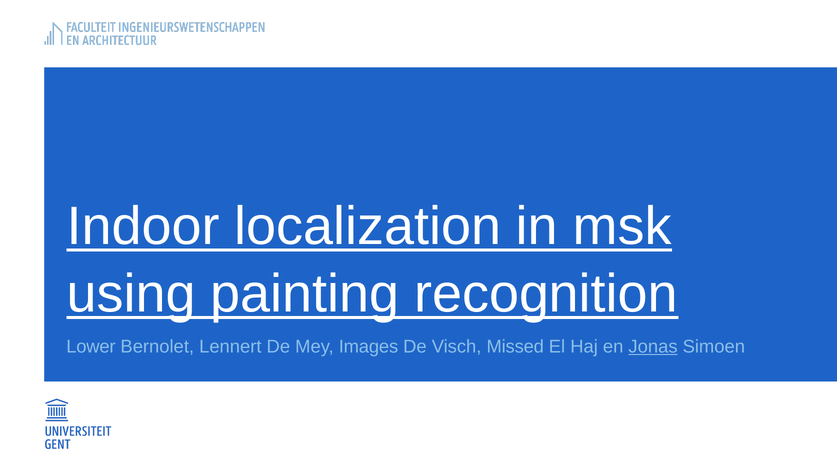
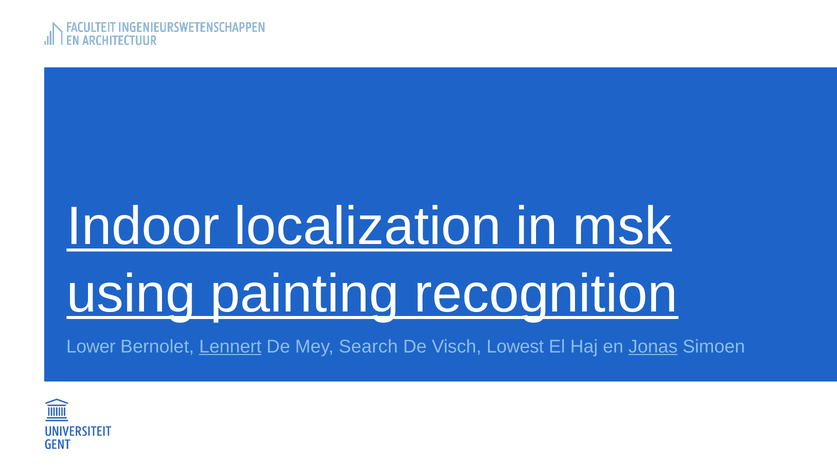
Lennert underline: none -> present (230, 346)
Images: Images -> Search (368, 346)
Missed: Missed -> Lowest (515, 346)
